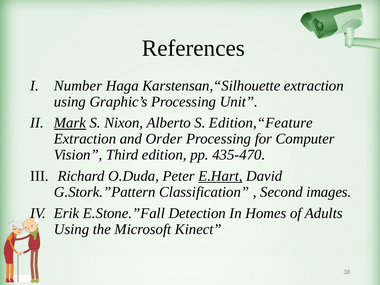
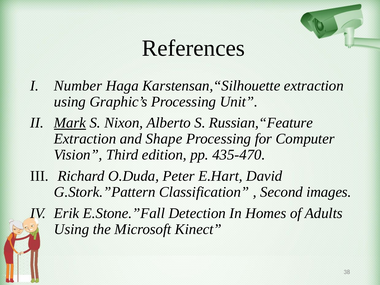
Edition,“Feature: Edition,“Feature -> Russian,“Feature (261, 123)
Order: Order -> Shape (164, 139)
E.Hart underline: present -> none (220, 176)
